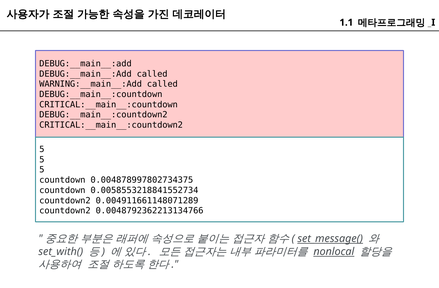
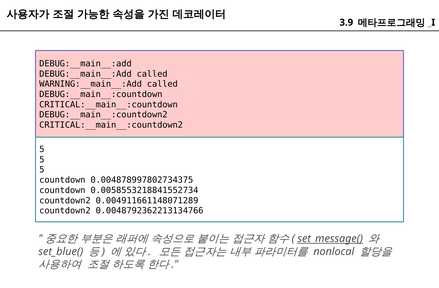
1.1: 1.1 -> 3.9 (346, 22)
set_with(: set_with( -> set_blue( (61, 252)
nonlocal underline: present -> none (334, 252)
